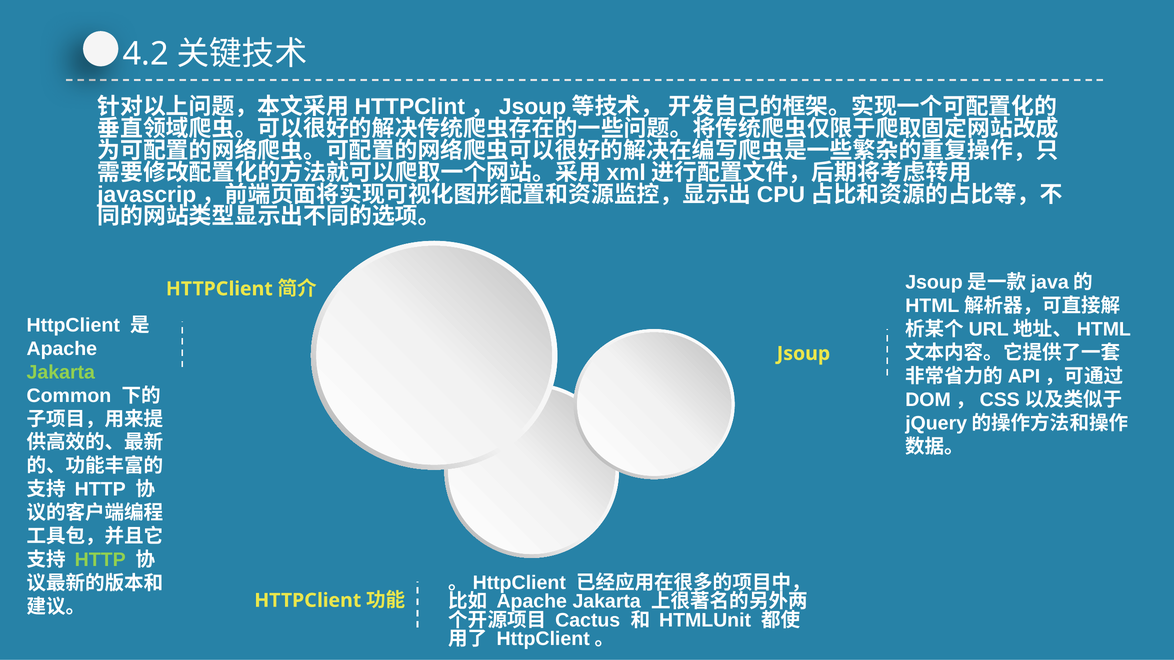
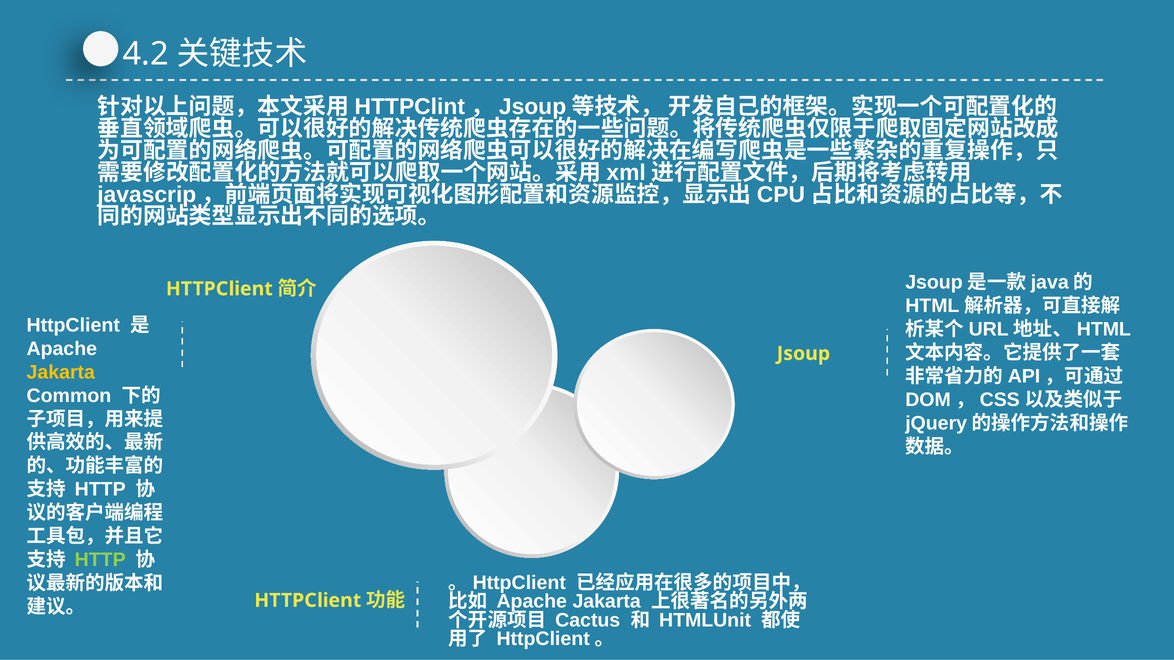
Jakarta colour: light green -> yellow (61, 372)
